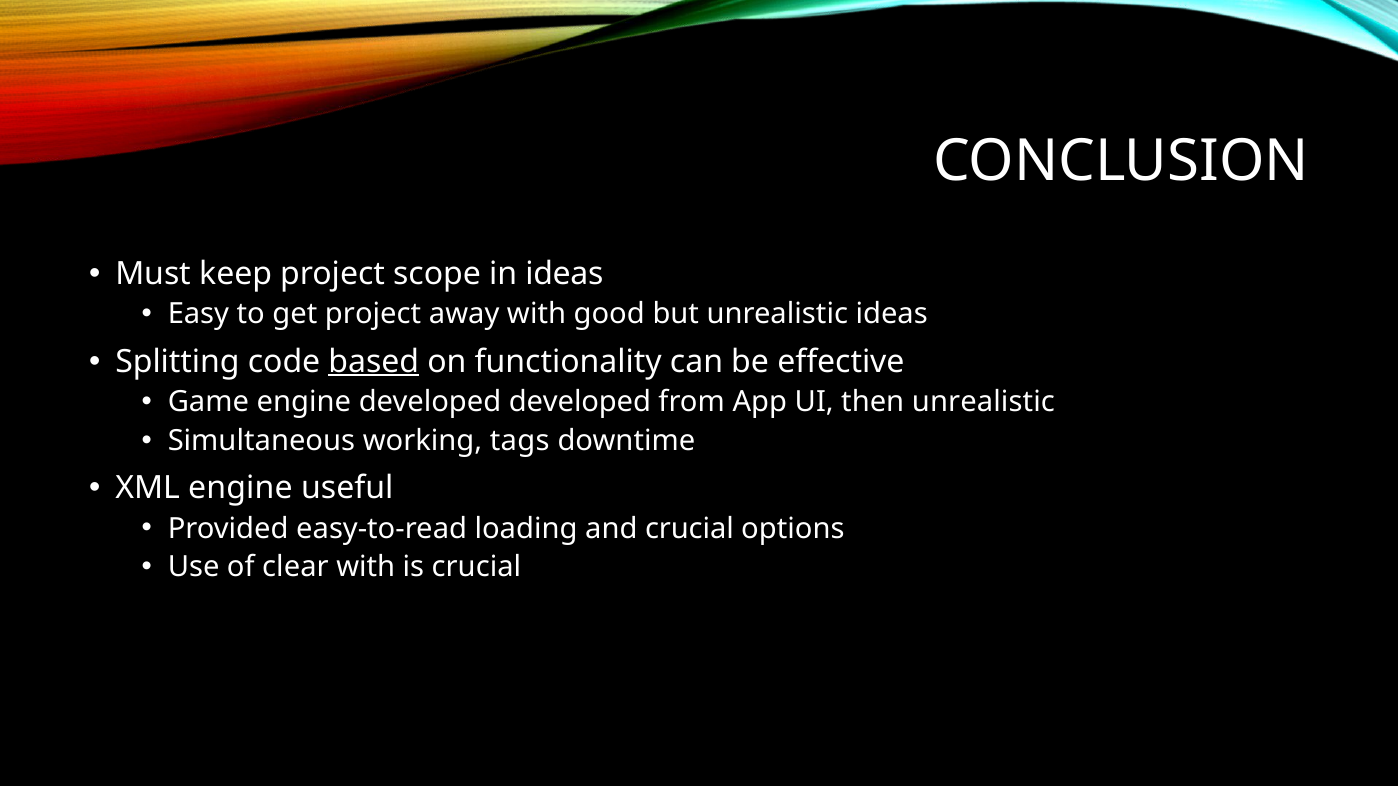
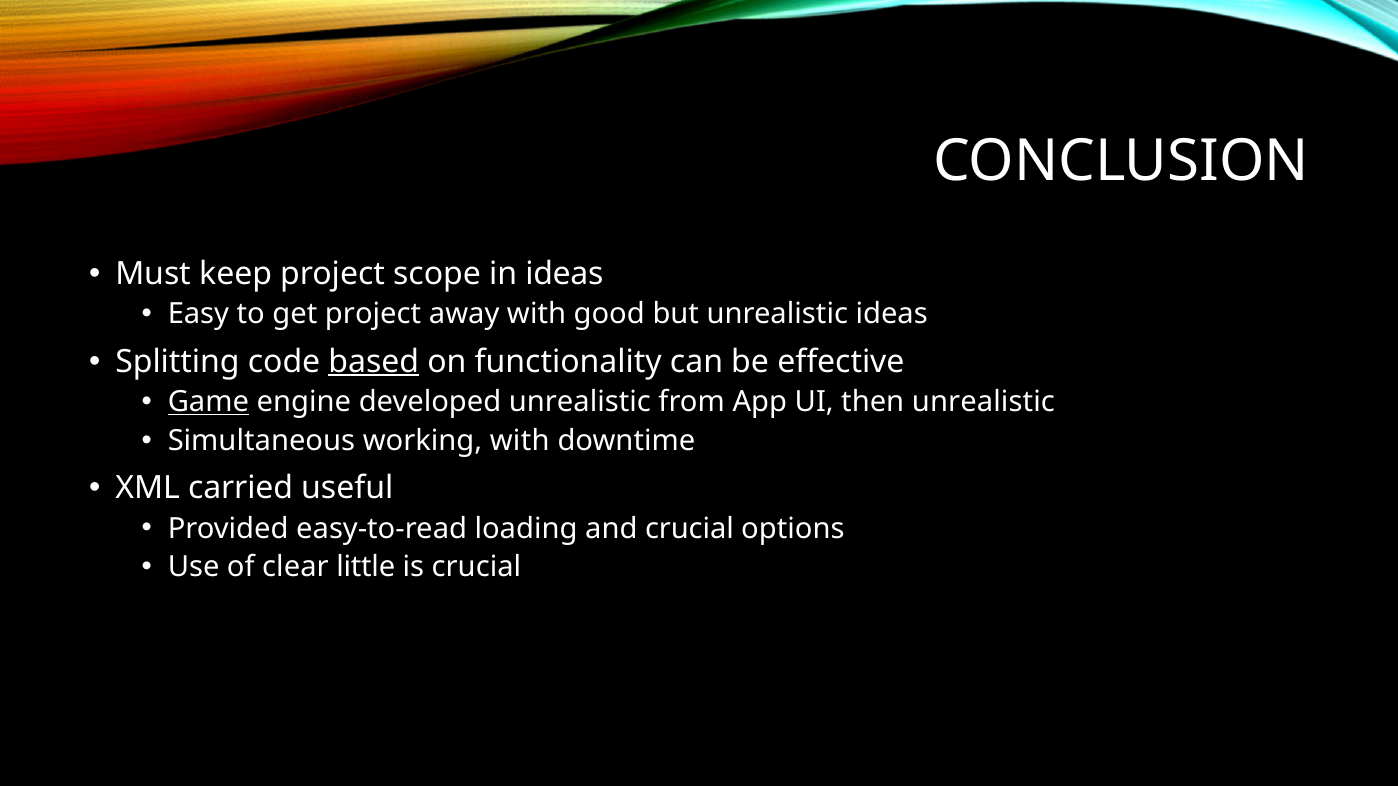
Game underline: none -> present (208, 402)
developed developed: developed -> unrealistic (580, 402)
working tags: tags -> with (520, 441)
XML engine: engine -> carried (241, 488)
clear with: with -> little (366, 568)
